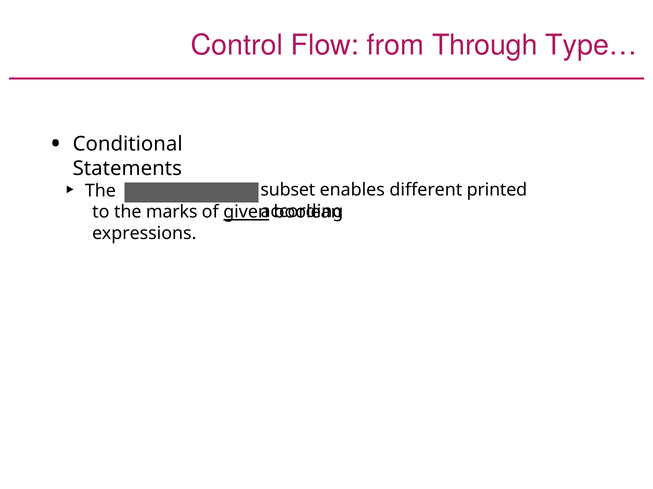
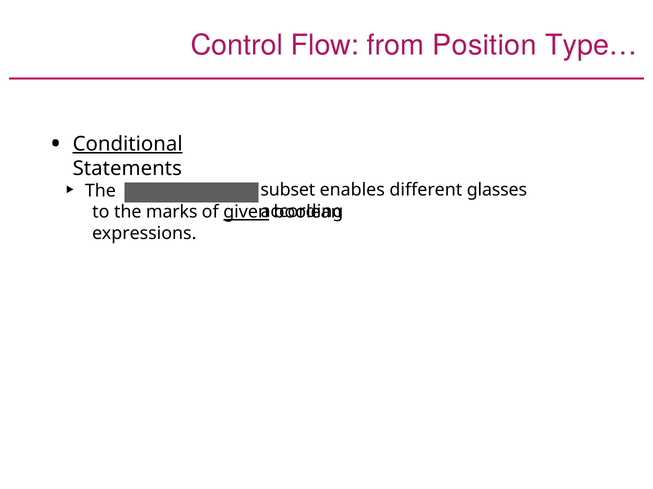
Through: Through -> Position (485, 45)
Conditional underline: none -> present (128, 144)
printed: printed -> glasses (497, 190)
